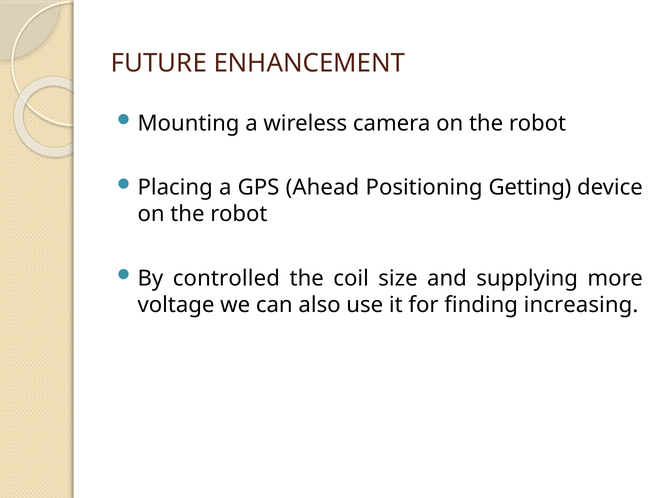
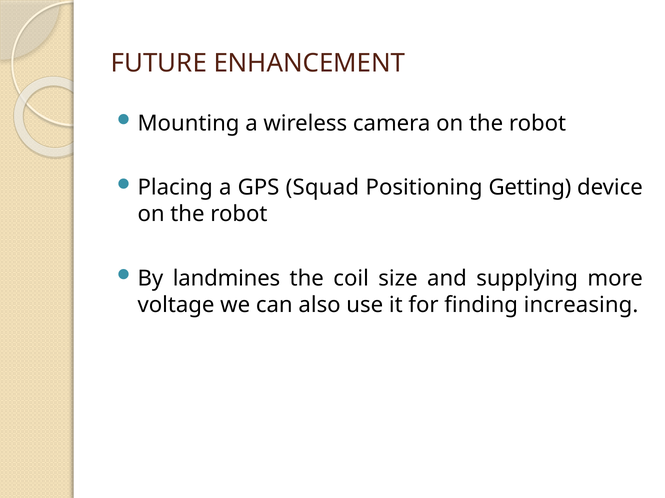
Ahead: Ahead -> Squad (322, 188)
controlled: controlled -> landmines (227, 279)
